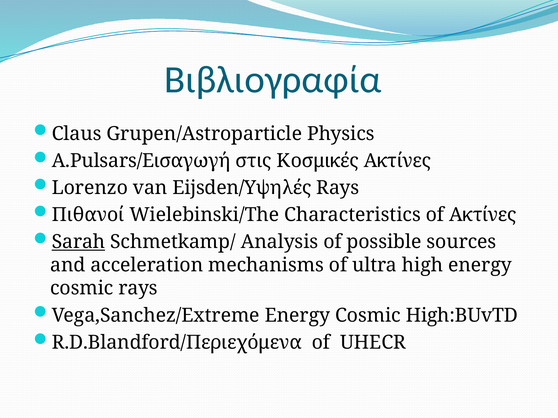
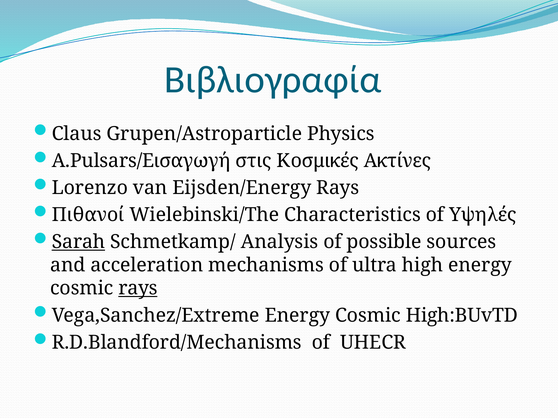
Eijsden/Υψηλές: Eijsden/Υψηλές -> Eijsden/Energy (242, 188)
of Ακτίνες: Ακτίνες -> Υψηλές (483, 215)
rays underline: none -> present (138, 289)
R.D.Blandford/Περιεχόμενα: R.D.Blandford/Περιεχόμενα -> R.D.Blandford/Mechanisms (177, 343)
